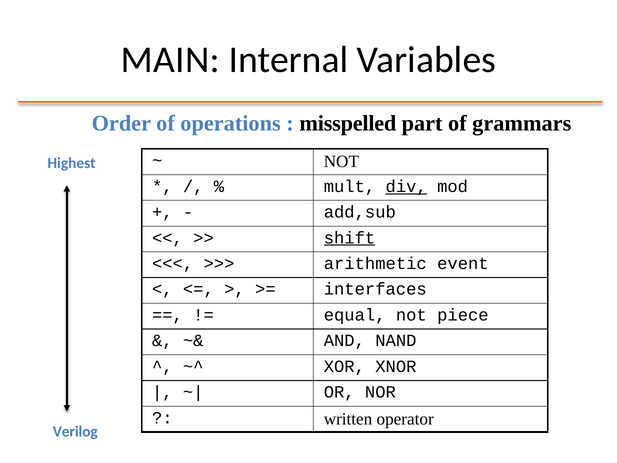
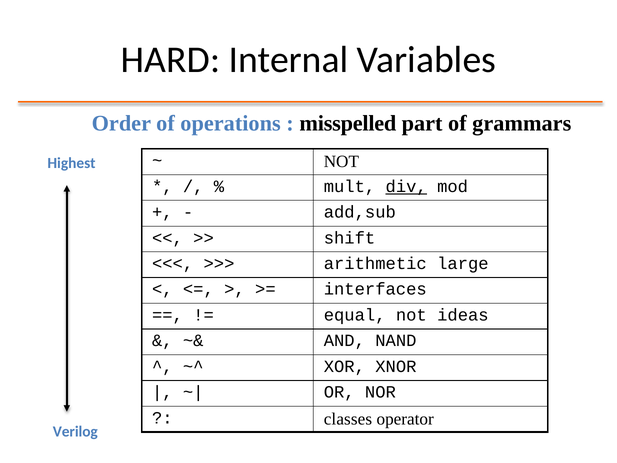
MAIN: MAIN -> HARD (170, 60)
shift underline: present -> none (349, 238)
event: event -> large (463, 263)
piece: piece -> ideas (463, 315)
written: written -> classes (348, 419)
